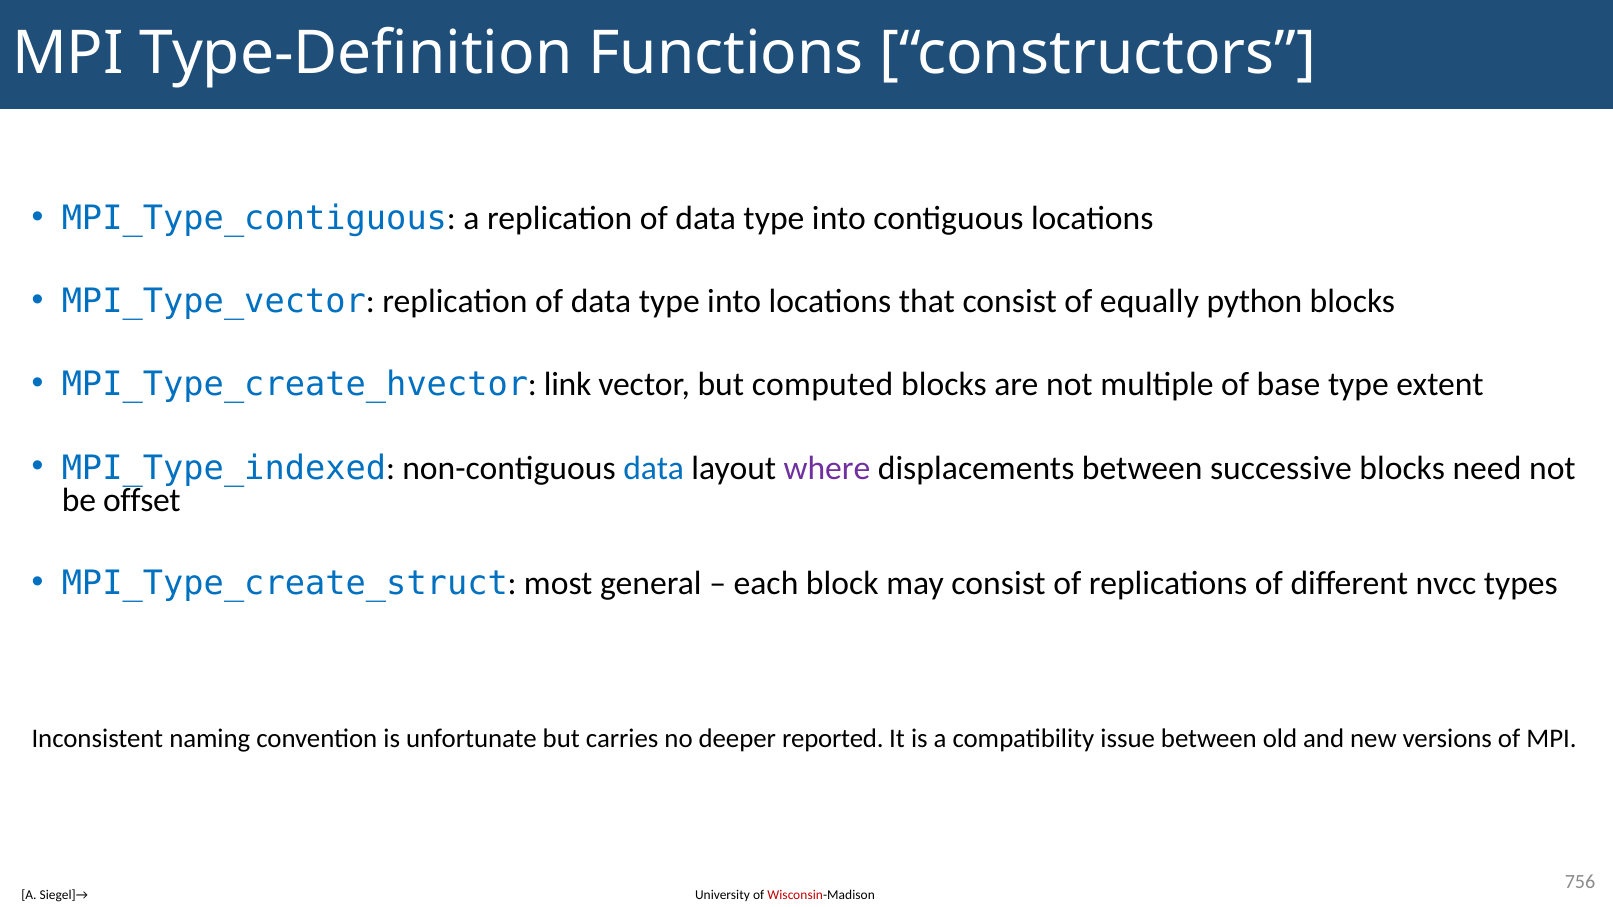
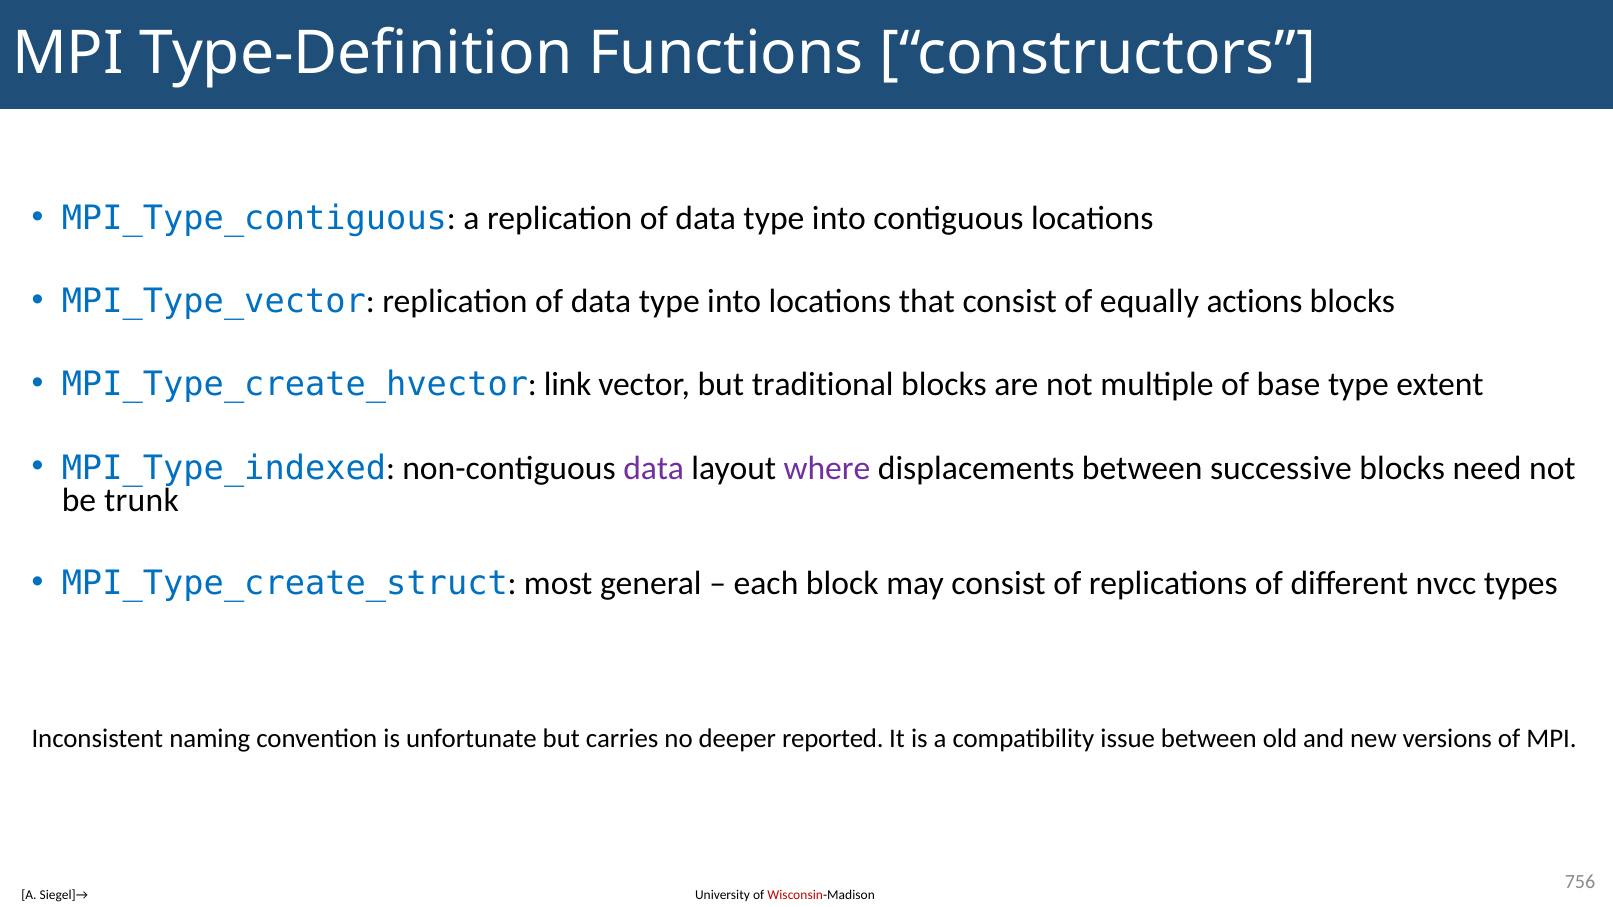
python: python -> actions (1254, 302)
computed: computed -> traditional (823, 385)
data colour: blue -> purple (654, 468)
offset: offset -> trunk (142, 501)
